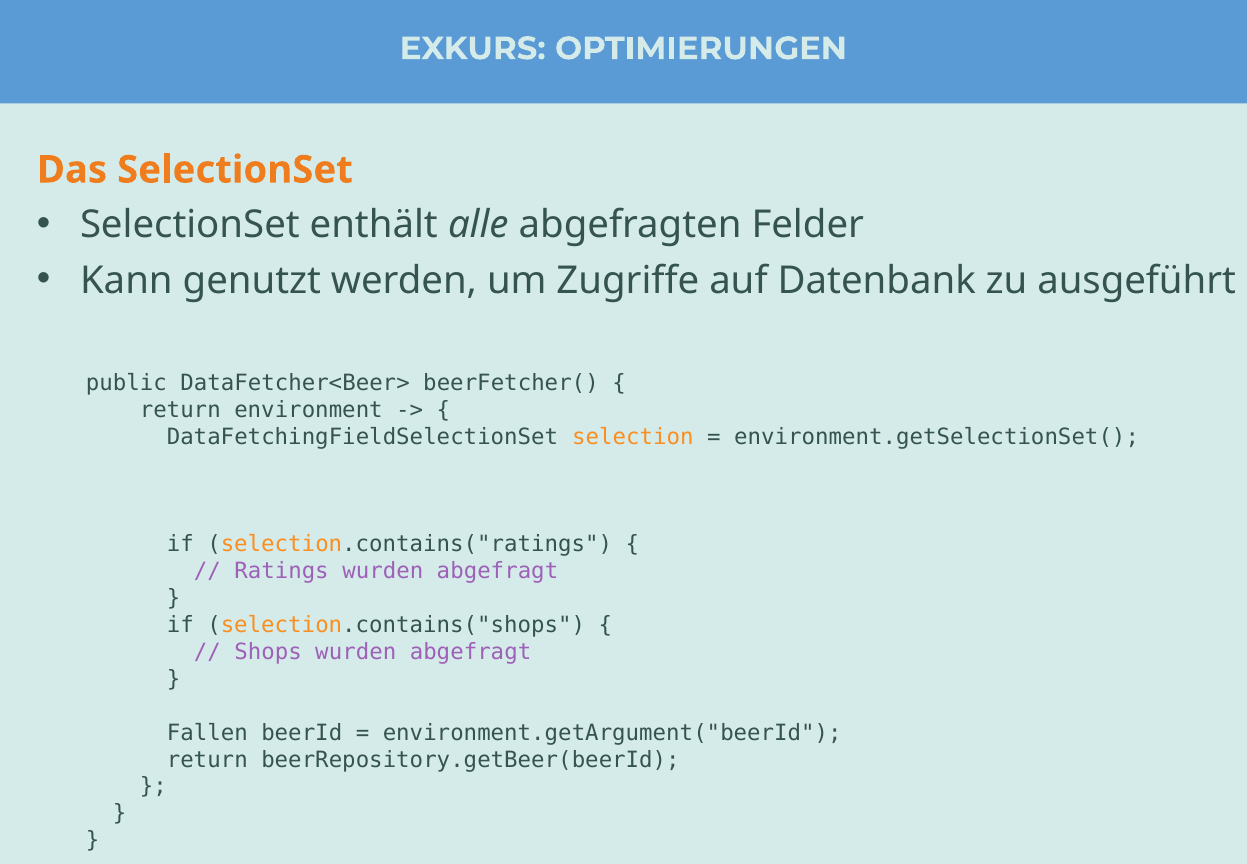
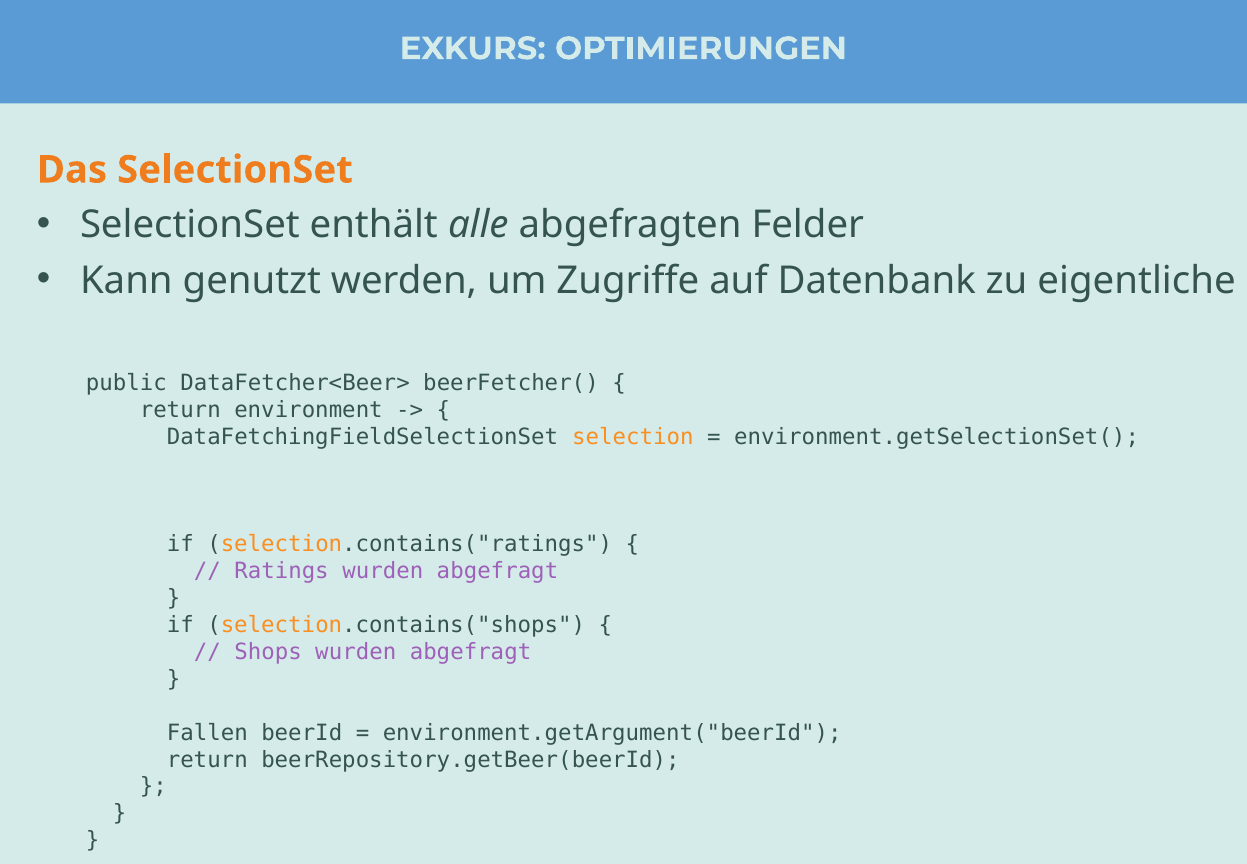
ausgeführt: ausgeführt -> eigentliche (1137, 280)
